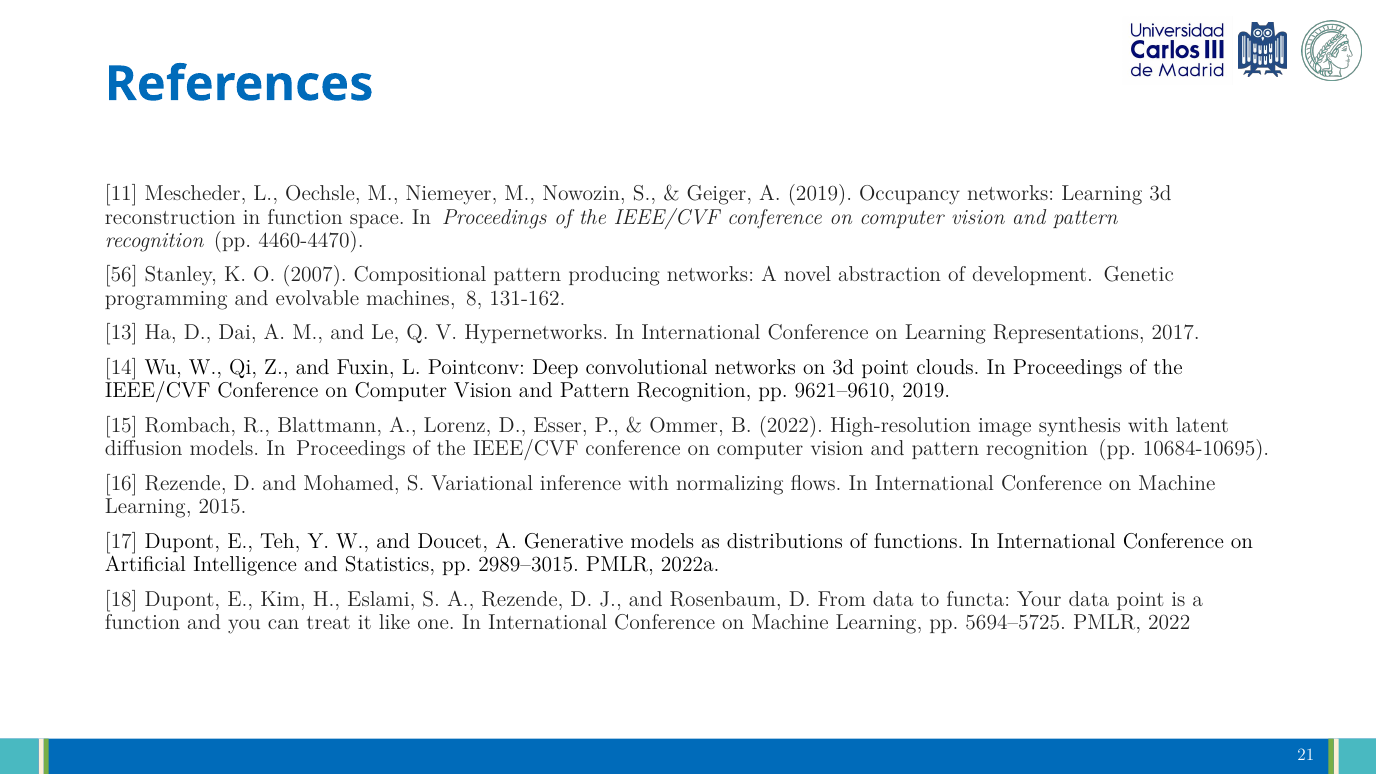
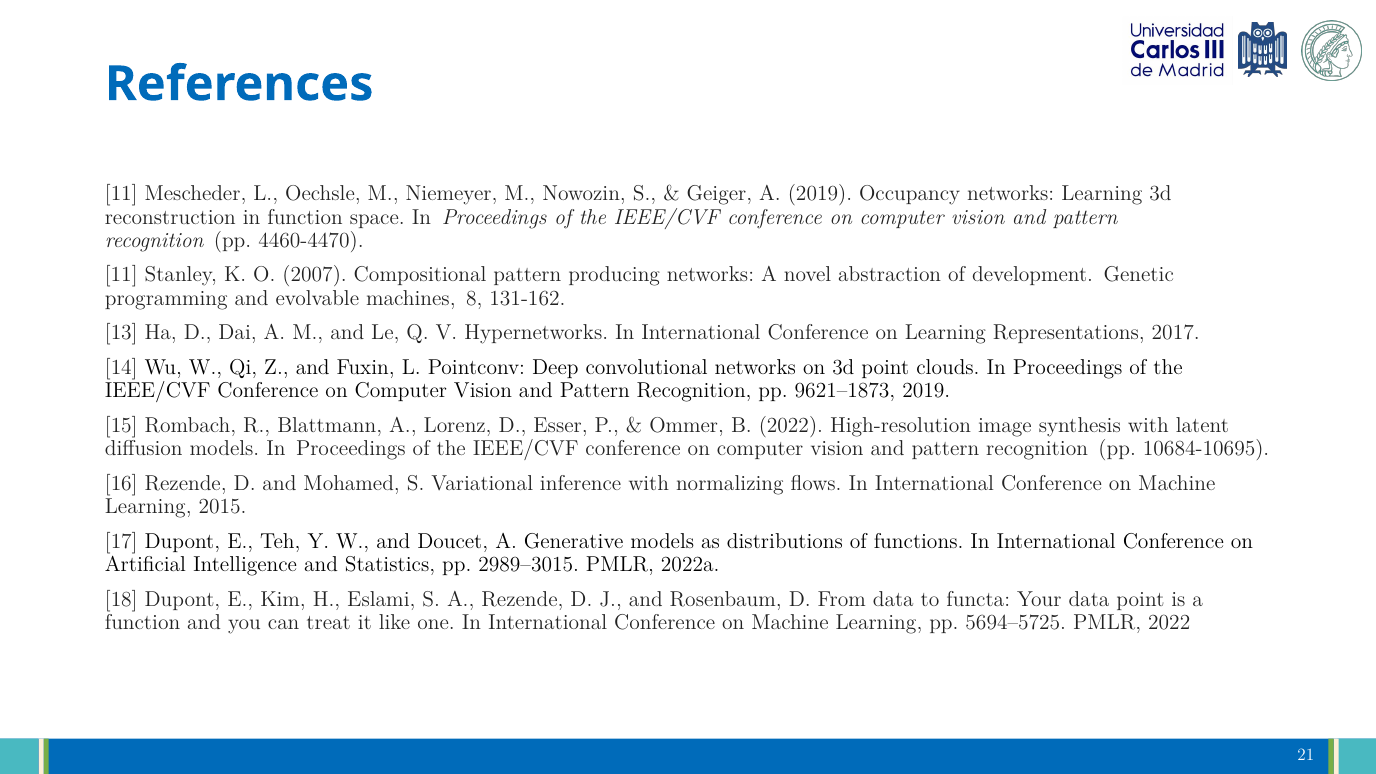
56: 56 -> 11 (121, 275)
9621–9610: 9621–9610 -> 9621–1873 (845, 391)
